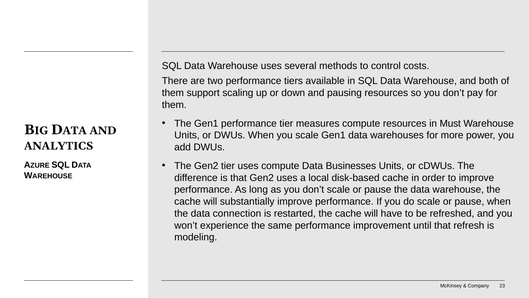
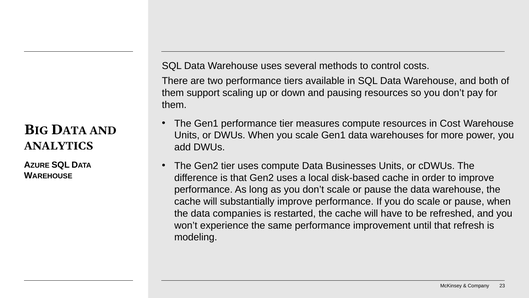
Must: Must -> Cost (450, 123)
connection: connection -> companies (237, 213)
